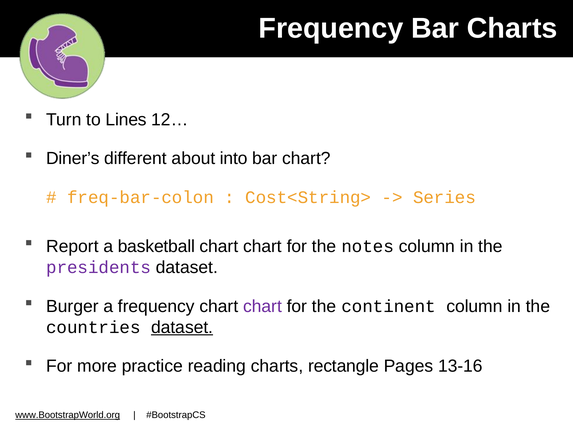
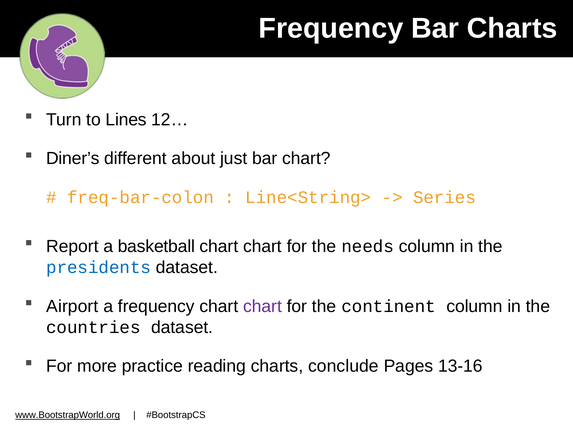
into: into -> just (234, 158)
Cost<String>: Cost<String> -> Line<String> (308, 197)
notes: notes -> needs (368, 246)
presidents colour: purple -> blue (99, 267)
Burger: Burger -> Airport (72, 306)
dataset underline: present -> none (182, 327)
rectangle: rectangle -> conclude (343, 366)
